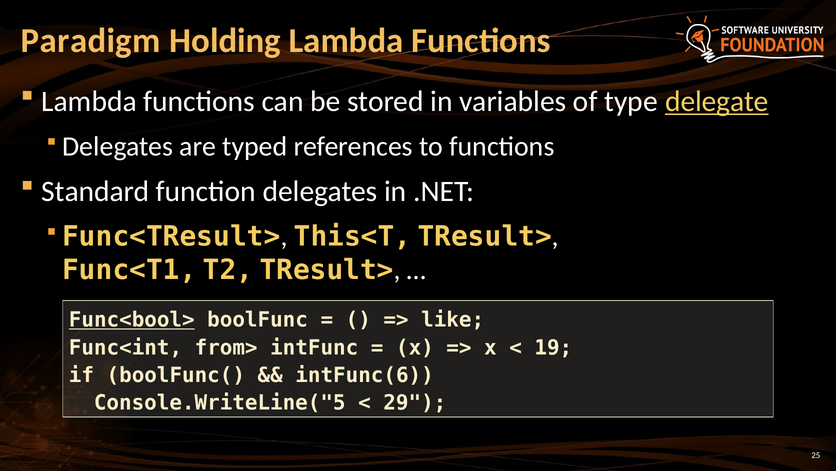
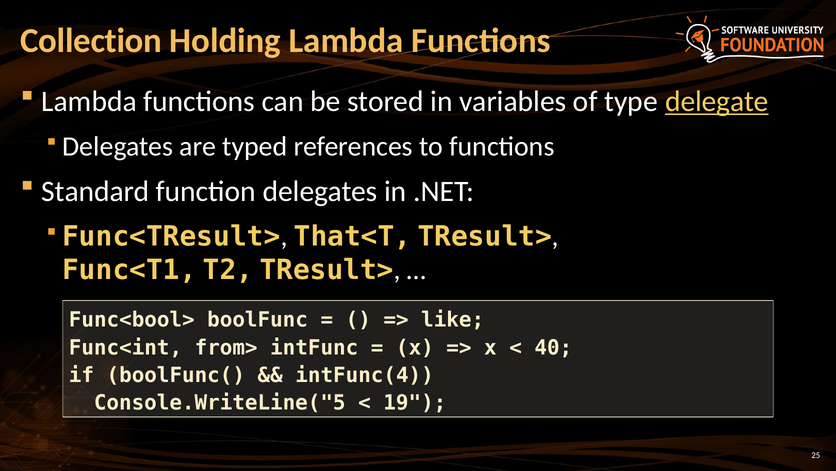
Paradigm: Paradigm -> Collection (91, 41)
This<T: This<T -> That<T (353, 236)
Func<bool> underline: present -> none (132, 320)
19: 19 -> 40 (553, 347)
intFunc(6: intFunc(6 -> intFunc(4 (365, 375)
29: 29 -> 19 (415, 402)
